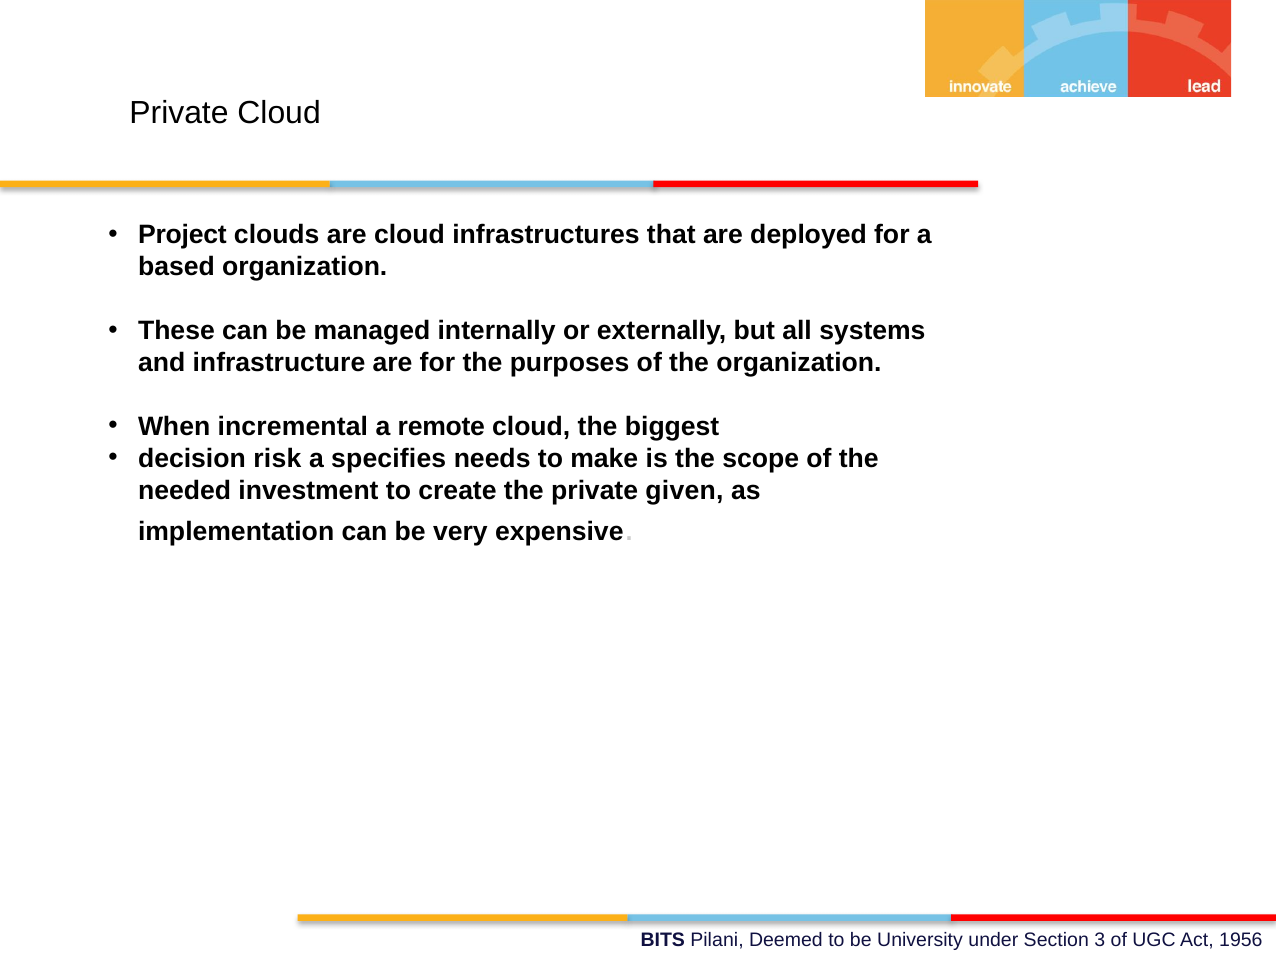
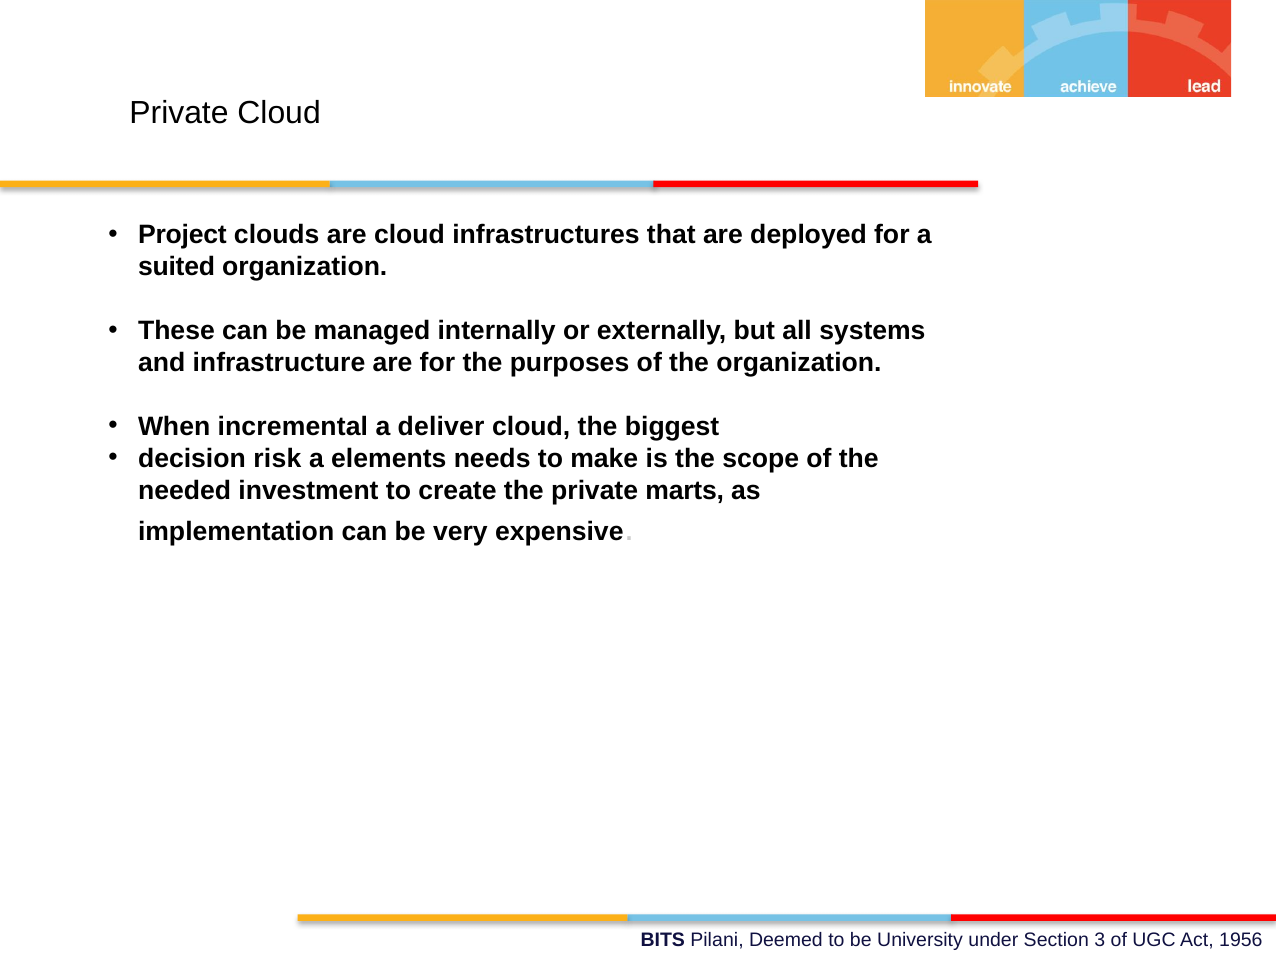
based: based -> suited (177, 267)
remote: remote -> deliver (441, 427)
specifies: specifies -> elements (389, 458)
given: given -> marts (685, 490)
